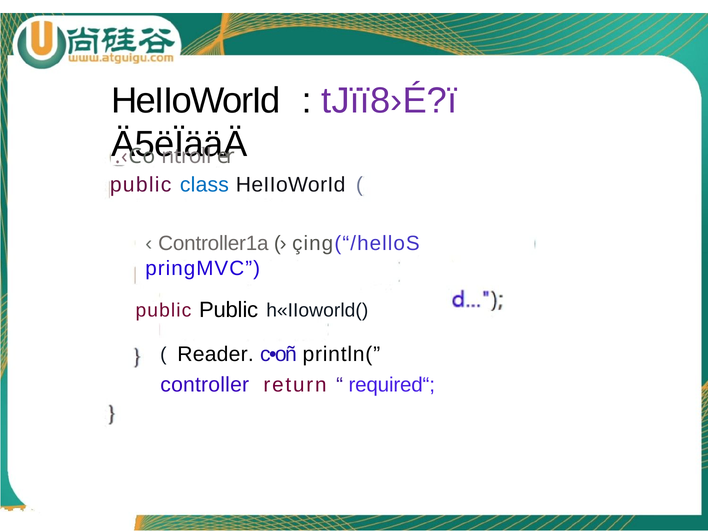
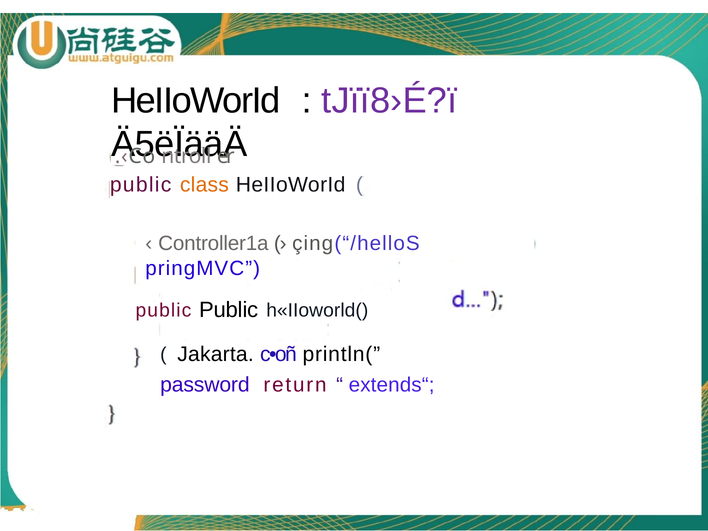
class colour: blue -> orange (204, 185)
Reader: Reader -> Jakarta (216, 354)
controller: controller -> password (205, 385)
required“: required“ -> extends“ (392, 385)
